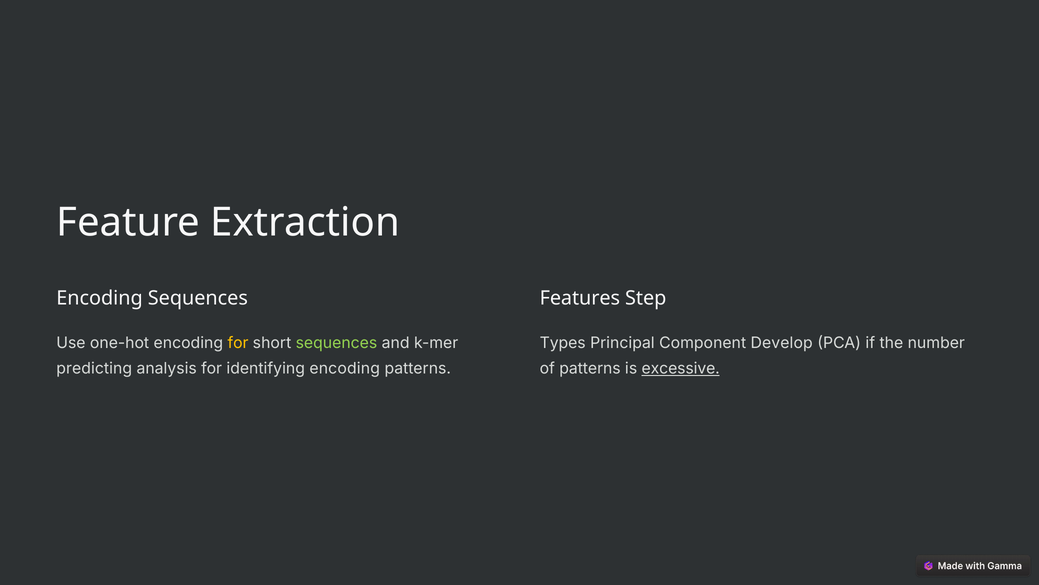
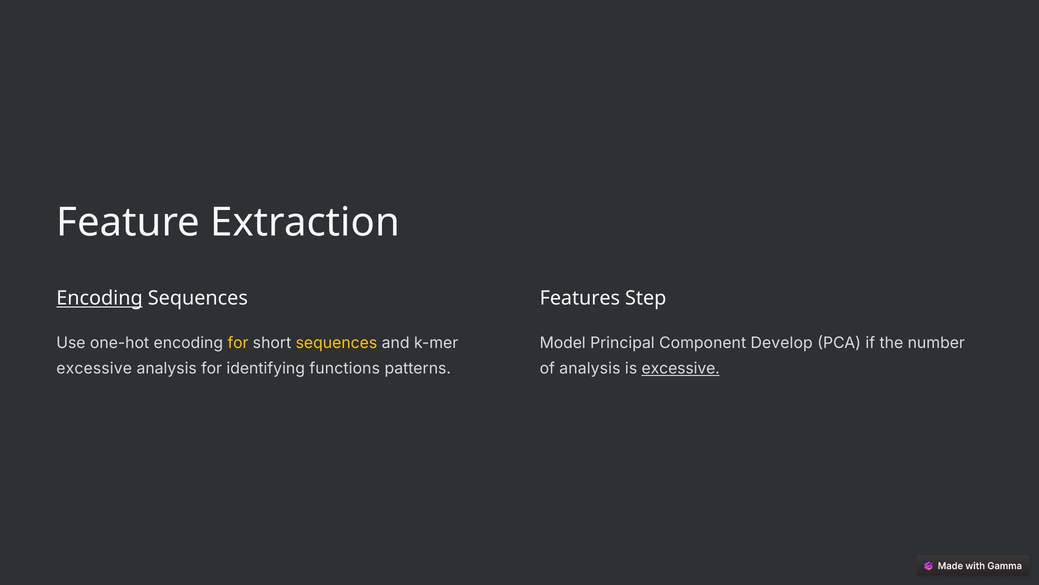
Encoding underline: none -> present (100, 298)
sequences colour: light green -> yellow (336, 342)
Types: Types -> Model (563, 342)
predicting: predicting -> excessive (94, 368)
identifying encoding: encoding -> functions (345, 368)
of patterns: patterns -> analysis (590, 368)
